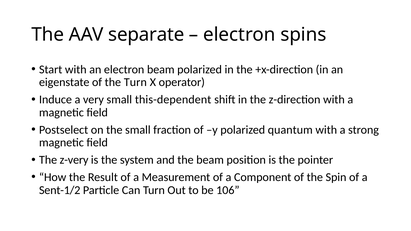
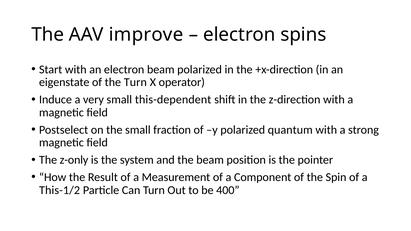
separate: separate -> improve (146, 35)
z-very: z-very -> z-only (74, 160)
Sent-1/2: Sent-1/2 -> This-1/2 (60, 190)
106: 106 -> 400 (228, 190)
